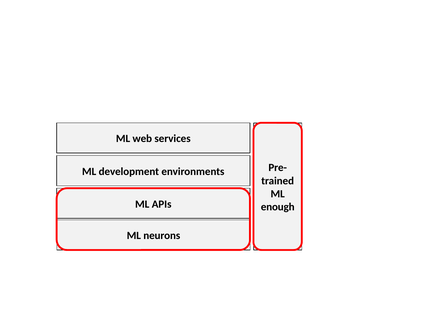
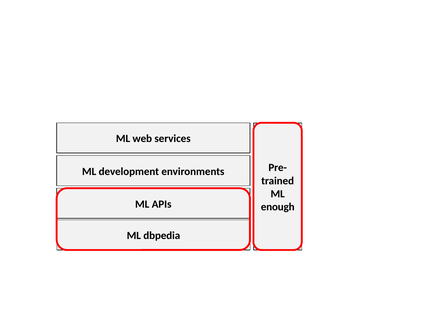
neurons: neurons -> dbpedia (162, 236)
